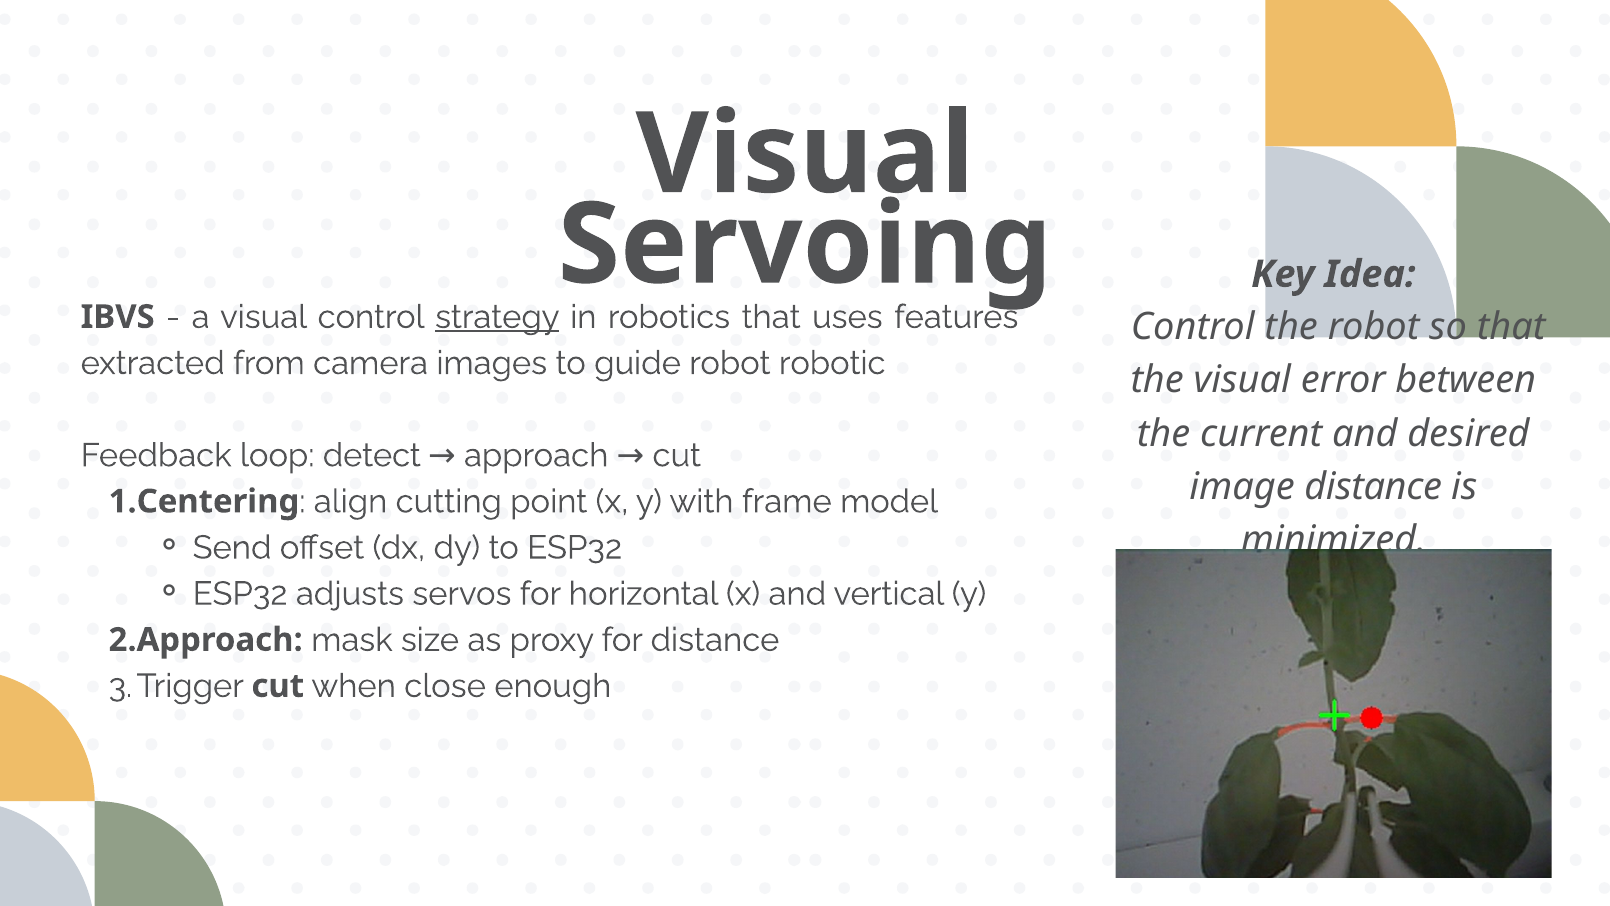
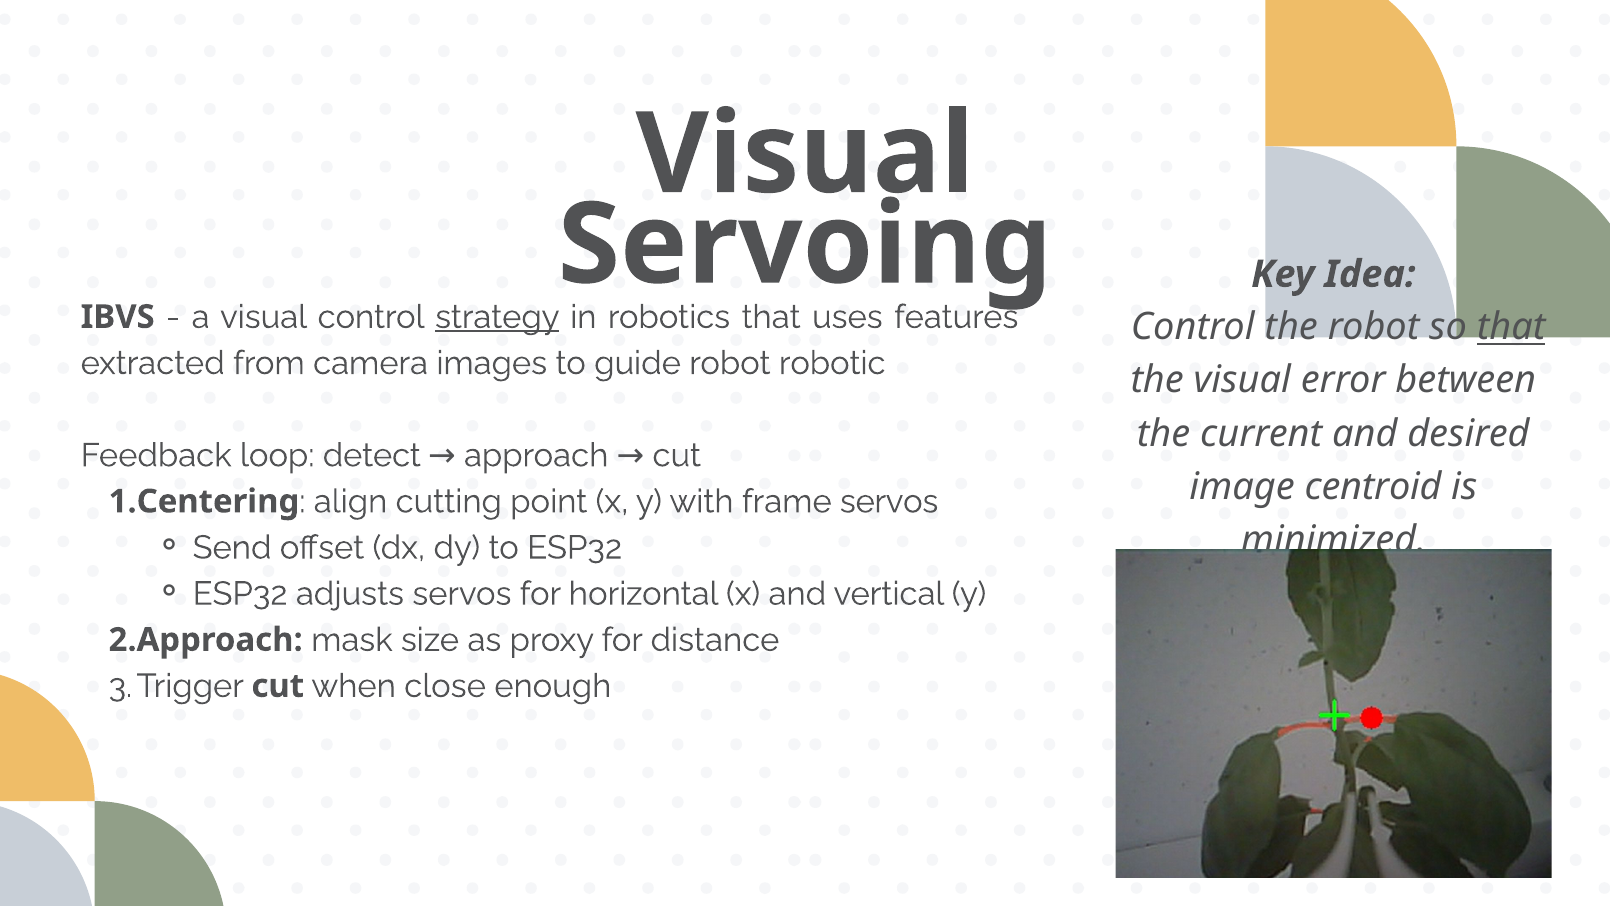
that underline: none -> present (1511, 327)
image distance: distance -> centroid (1373, 486)
frame model: model -> servos (889, 501)
